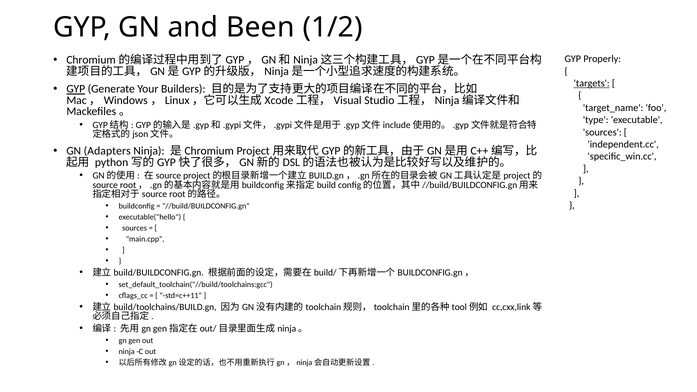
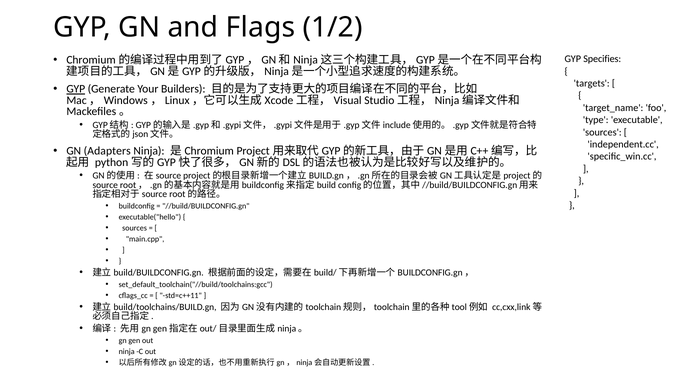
Been: Been -> Flags (260, 27)
Properly: Properly -> Specifies (602, 59)
targets underline: present -> none (592, 83)
